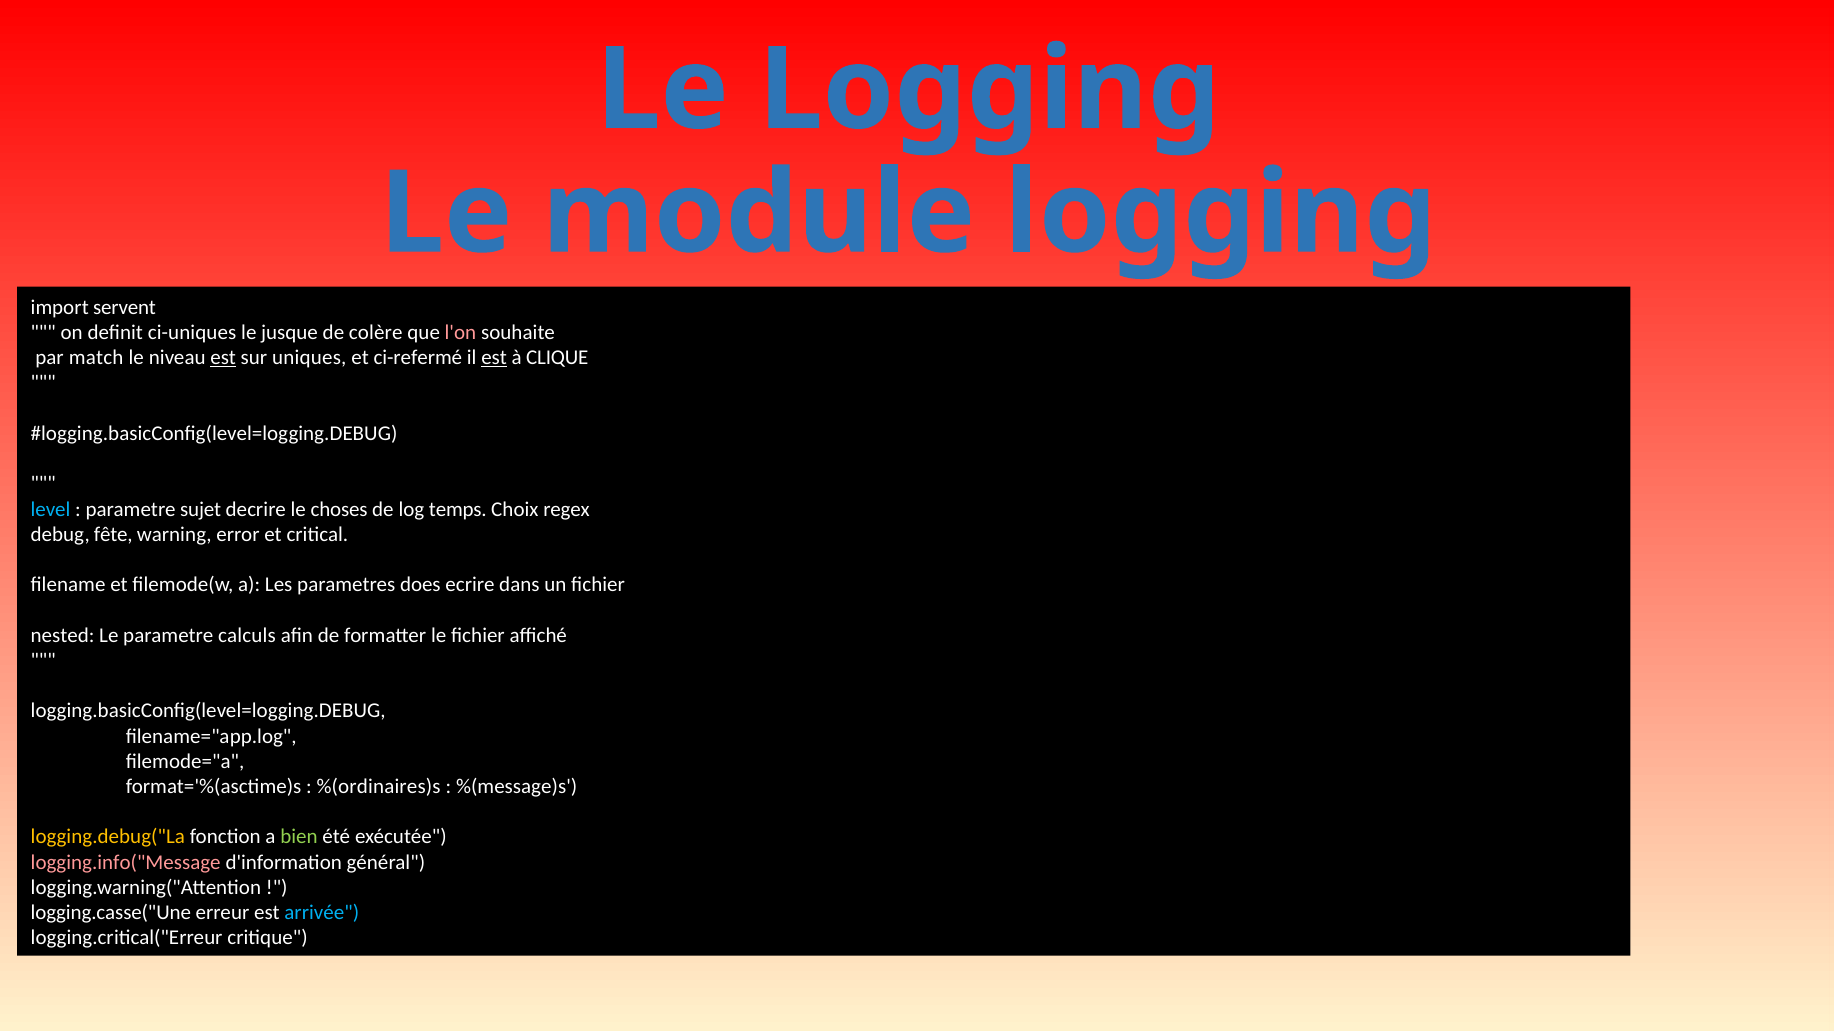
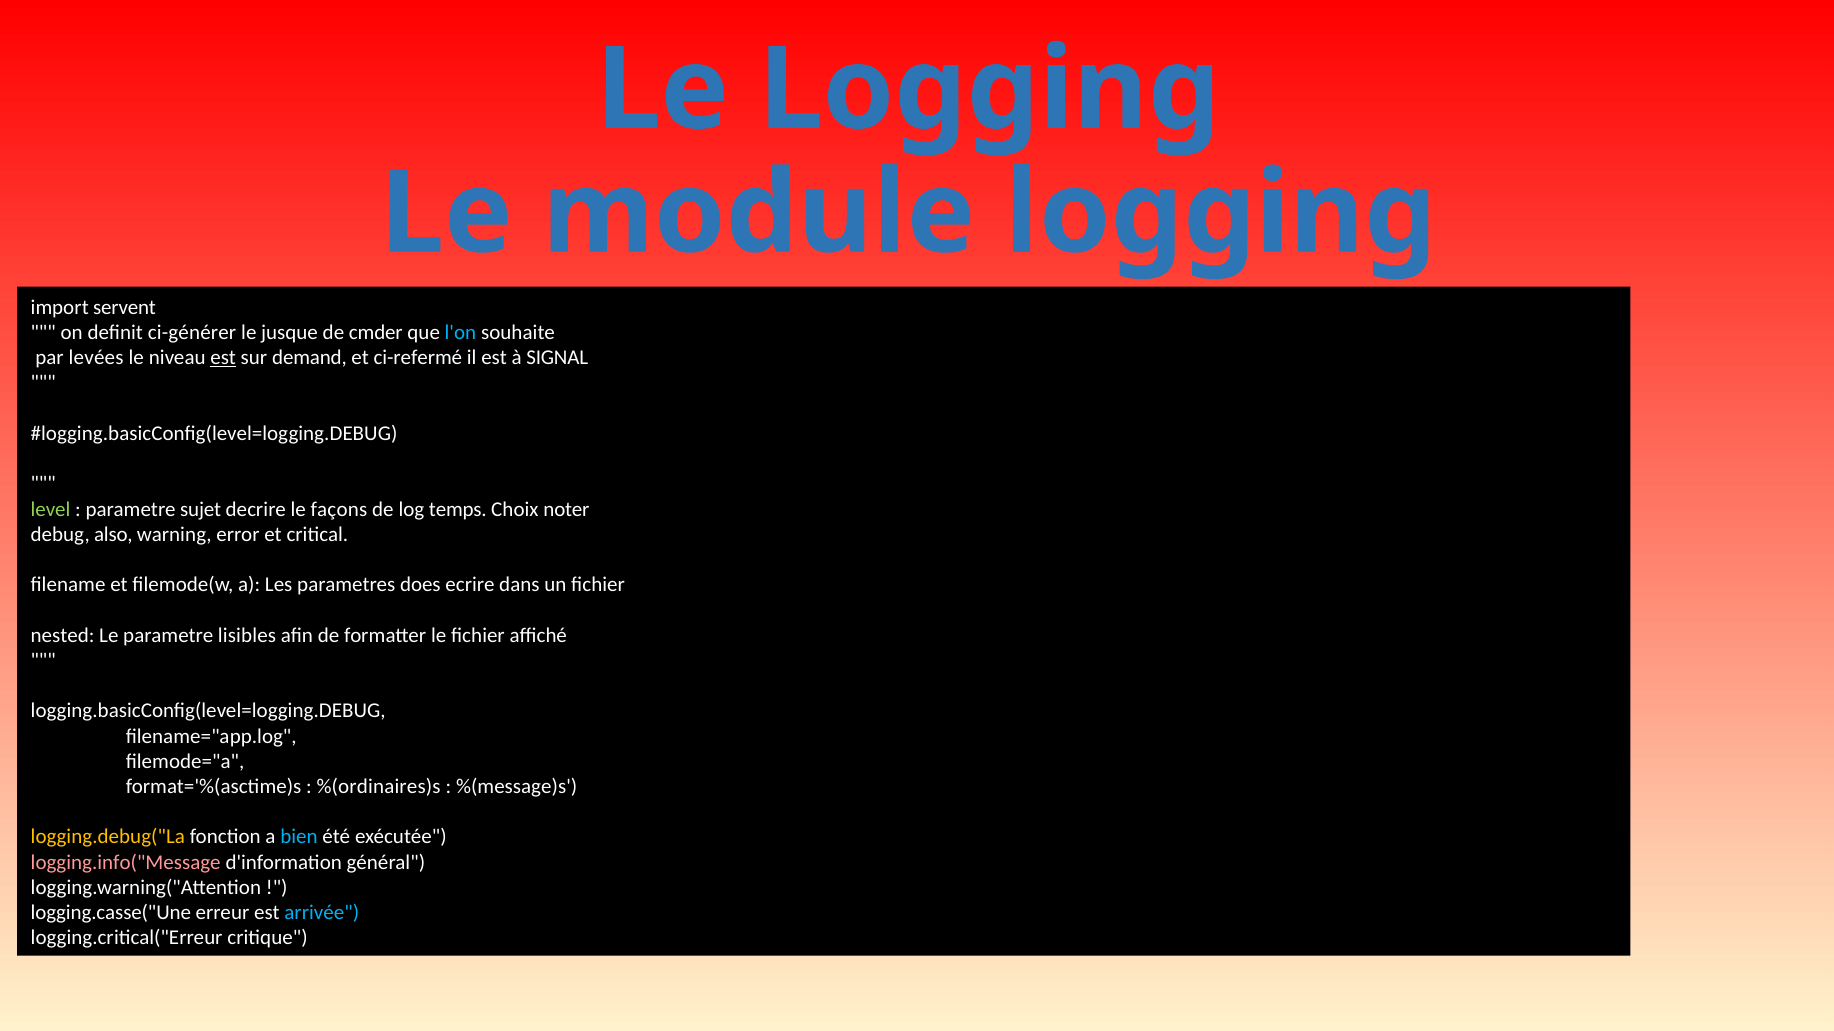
ci-uniques: ci-uniques -> ci-générer (192, 333)
colère: colère -> cmder (376, 333)
l'on colour: pink -> light blue (460, 333)
match: match -> levées (96, 358)
uniques: uniques -> demand (309, 358)
est underline: present -> none (494, 358)
CLIQUE: CLIQUE -> SIGNAL (557, 358)
level colour: light blue -> light green (51, 509)
choses: choses -> façons (339, 509)
regex: regex -> noter (566, 509)
fête: fête -> also (113, 535)
calculs: calculs -> lisibles (247, 636)
bien colour: light green -> light blue (299, 837)
